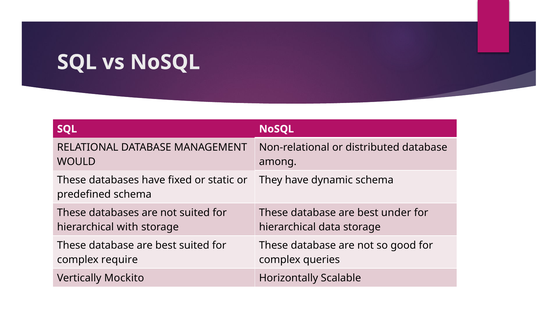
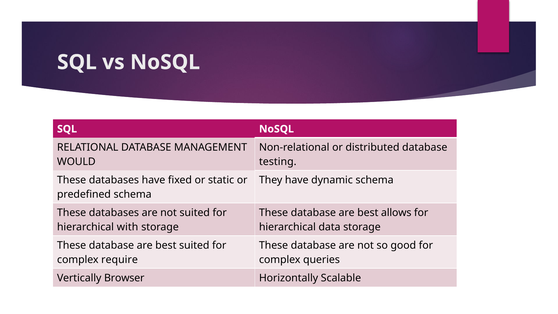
among: among -> testing (278, 162)
under: under -> allows (396, 213)
Mockito: Mockito -> Browser (124, 278)
